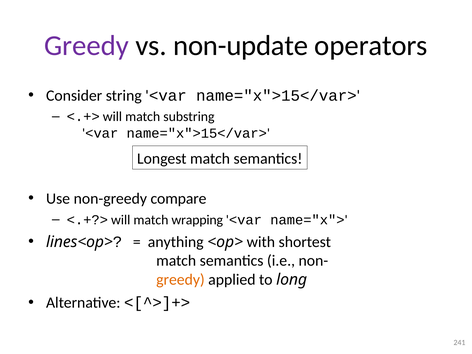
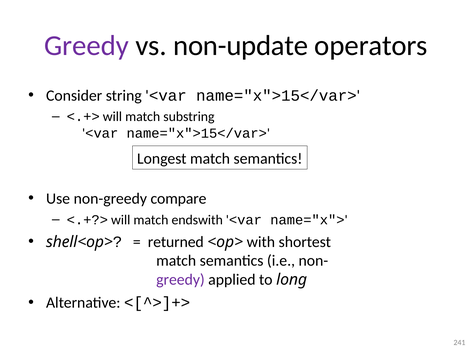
wrapping: wrapping -> endswith (197, 220)
lines<op>: lines<op> -> shell<op> (79, 242)
anything: anything -> returned (176, 242)
greedy colour: orange -> purple (180, 280)
